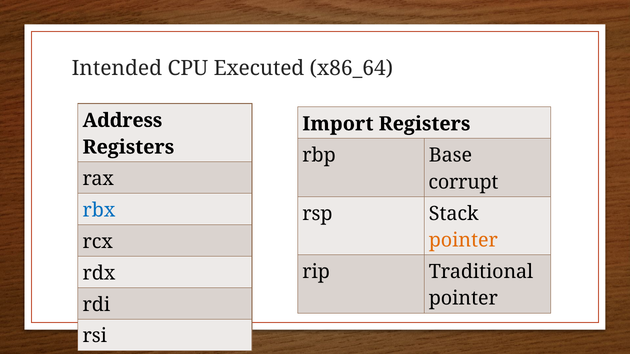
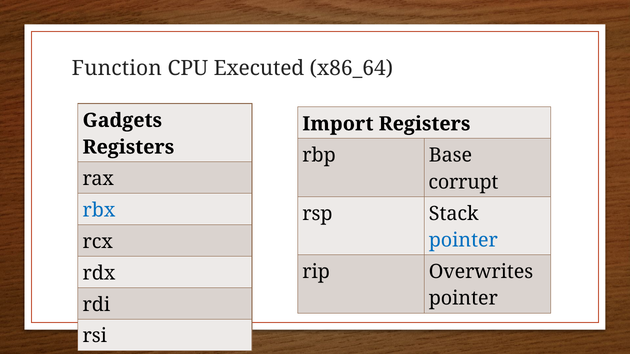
Intended: Intended -> Function (117, 69)
Address: Address -> Gadgets (122, 121)
pointer colour: orange -> blue (463, 241)
Traditional: Traditional -> Overwrites (481, 272)
